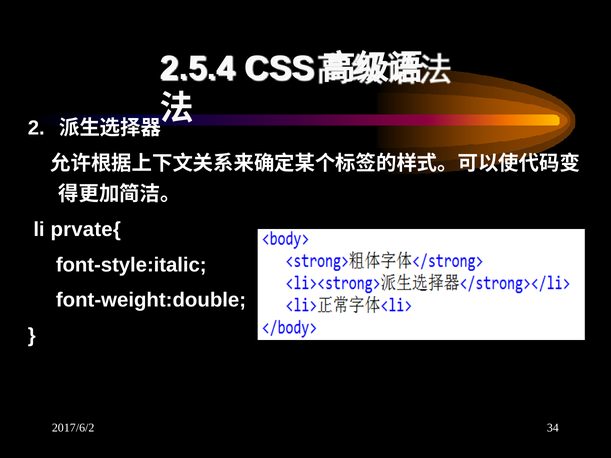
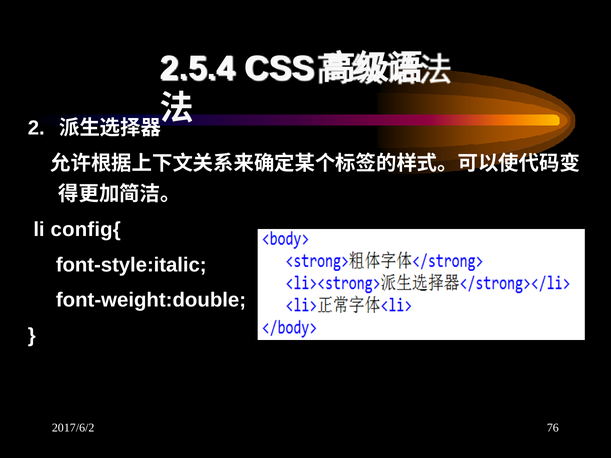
prvate{: prvate{ -> config{ (86, 229)
34: 34 -> 76 (553, 428)
